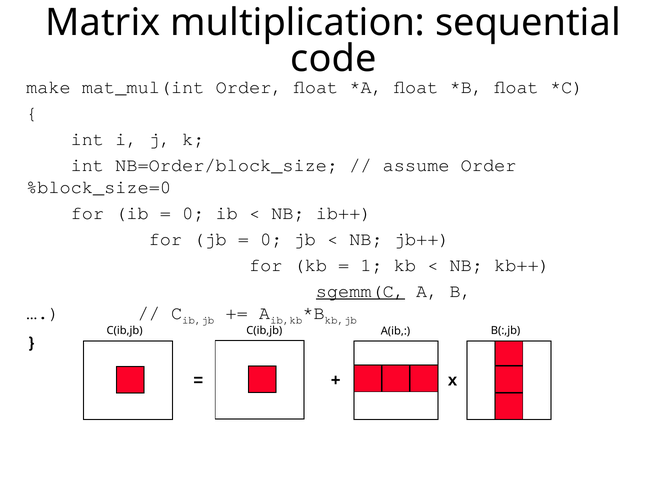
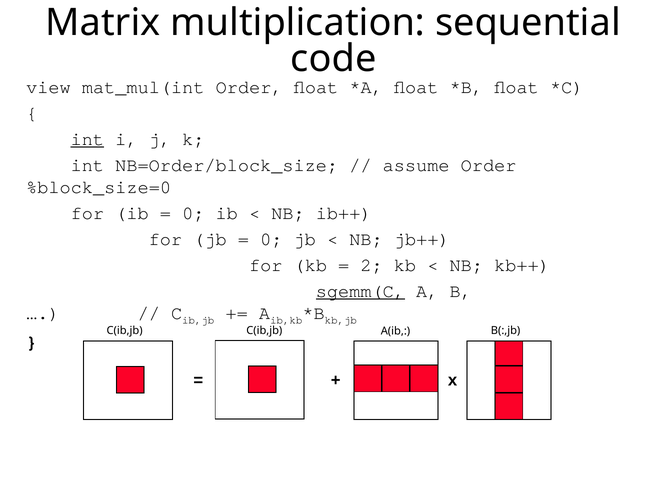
make: make -> view (48, 87)
int underline: none -> present (87, 139)
1: 1 -> 2 (372, 265)
